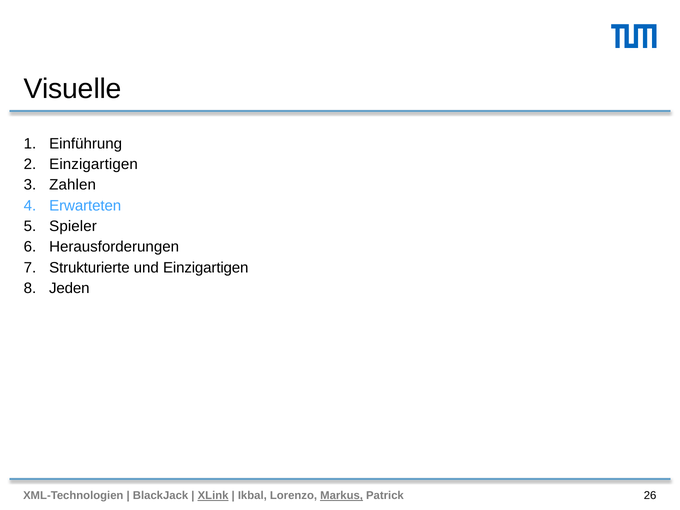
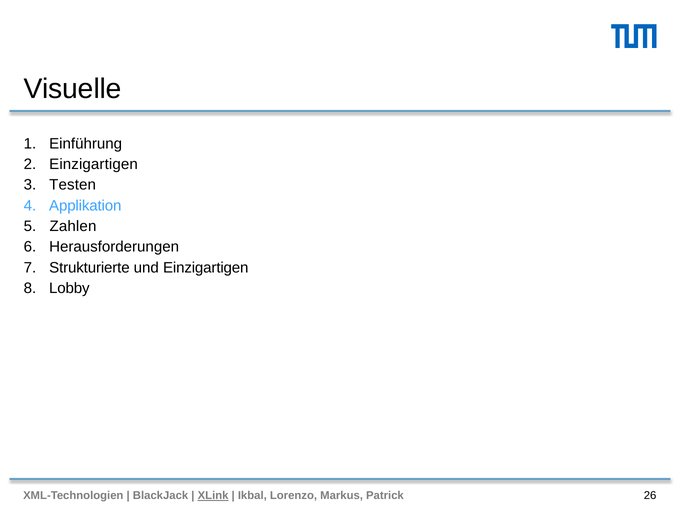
Zahlen: Zahlen -> Testen (73, 185)
Erwarteten: Erwarteten -> Applikation (85, 206)
Spieler: Spieler -> Zahlen (73, 226)
Jeden: Jeden -> Lobby (69, 288)
Markus underline: present -> none (342, 496)
